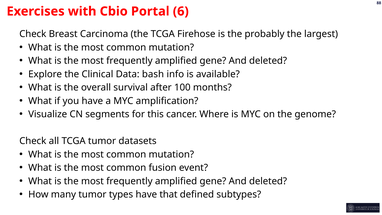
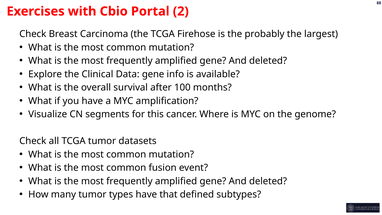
6: 6 -> 2 (181, 11)
Data bash: bash -> gene (153, 74)
